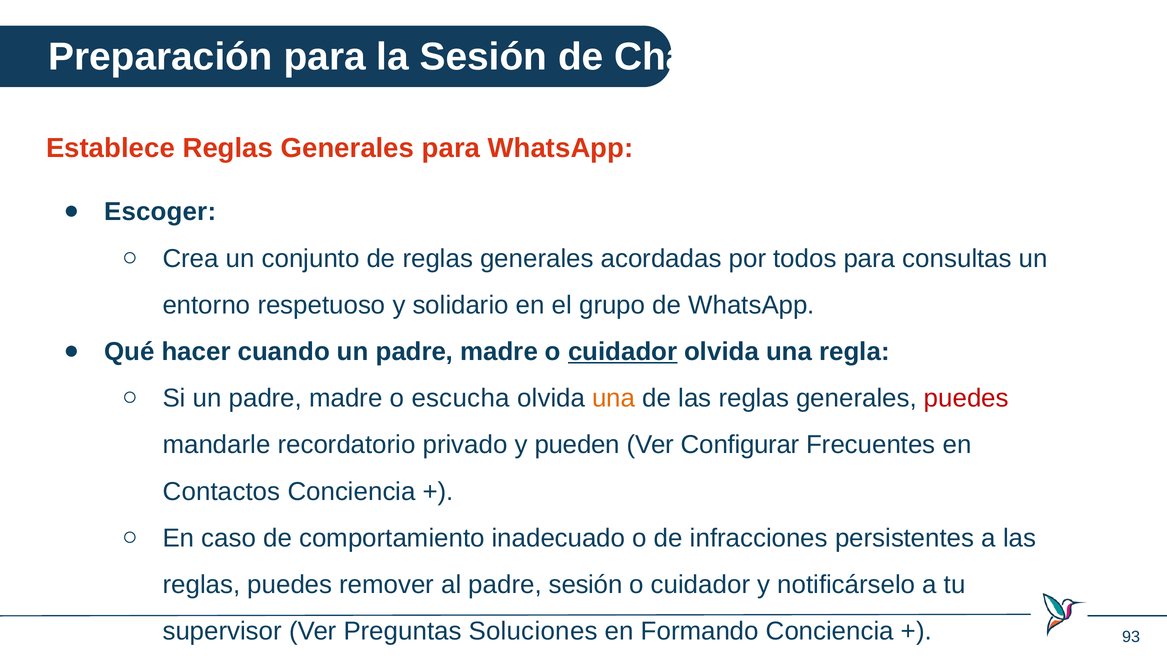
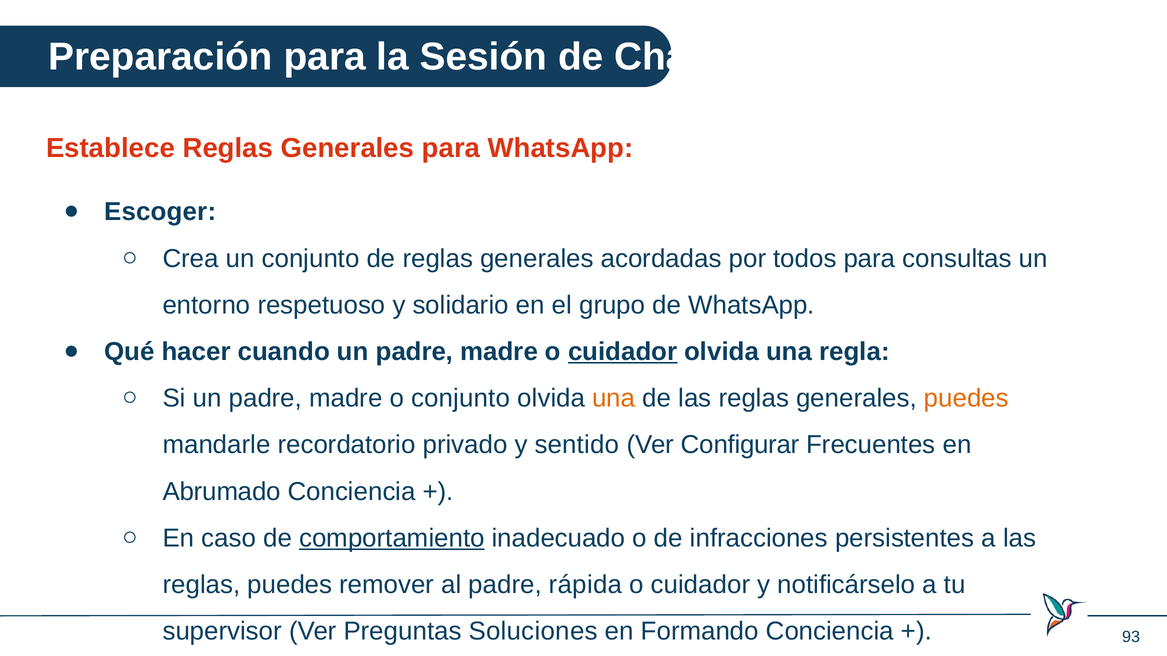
o escucha: escucha -> conjunto (461, 399)
puedes colour: red -> orange (966, 399)
pueden: pueden -> sentido (577, 445)
Contactos: Contactos -> Abrumado (222, 492)
comportamiento underline: none -> present (392, 539)
padre sesión: sesión -> rápida (585, 585)
